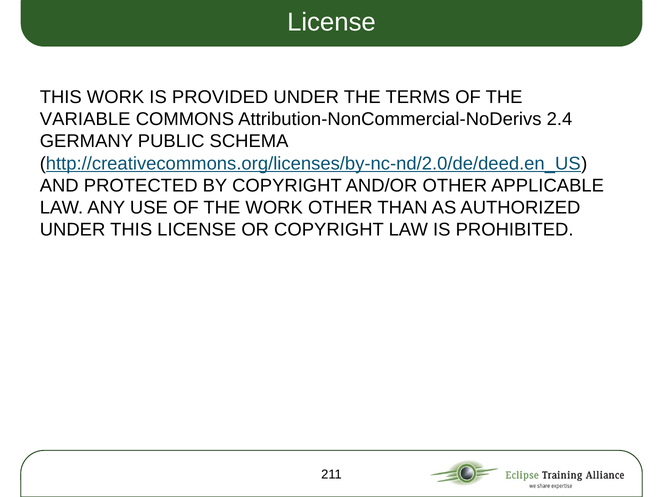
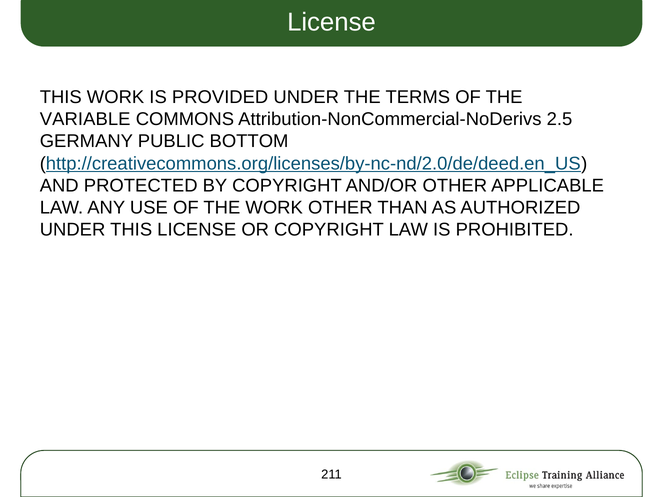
2.4: 2.4 -> 2.5 (559, 119)
SCHEMA: SCHEMA -> BOTTOM (249, 141)
